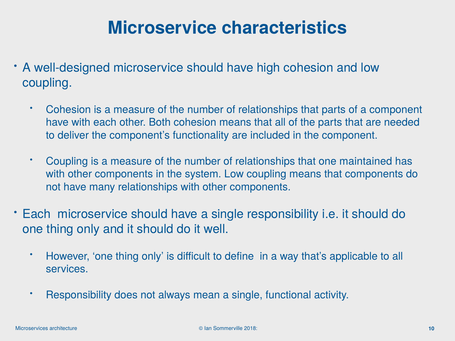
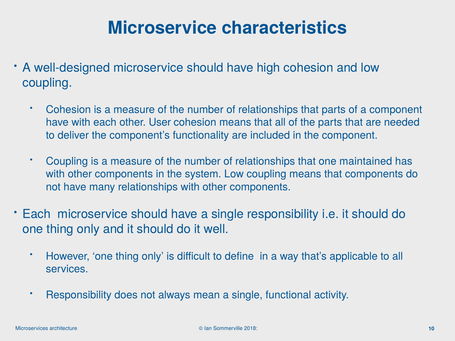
Both: Both -> User (160, 123)
